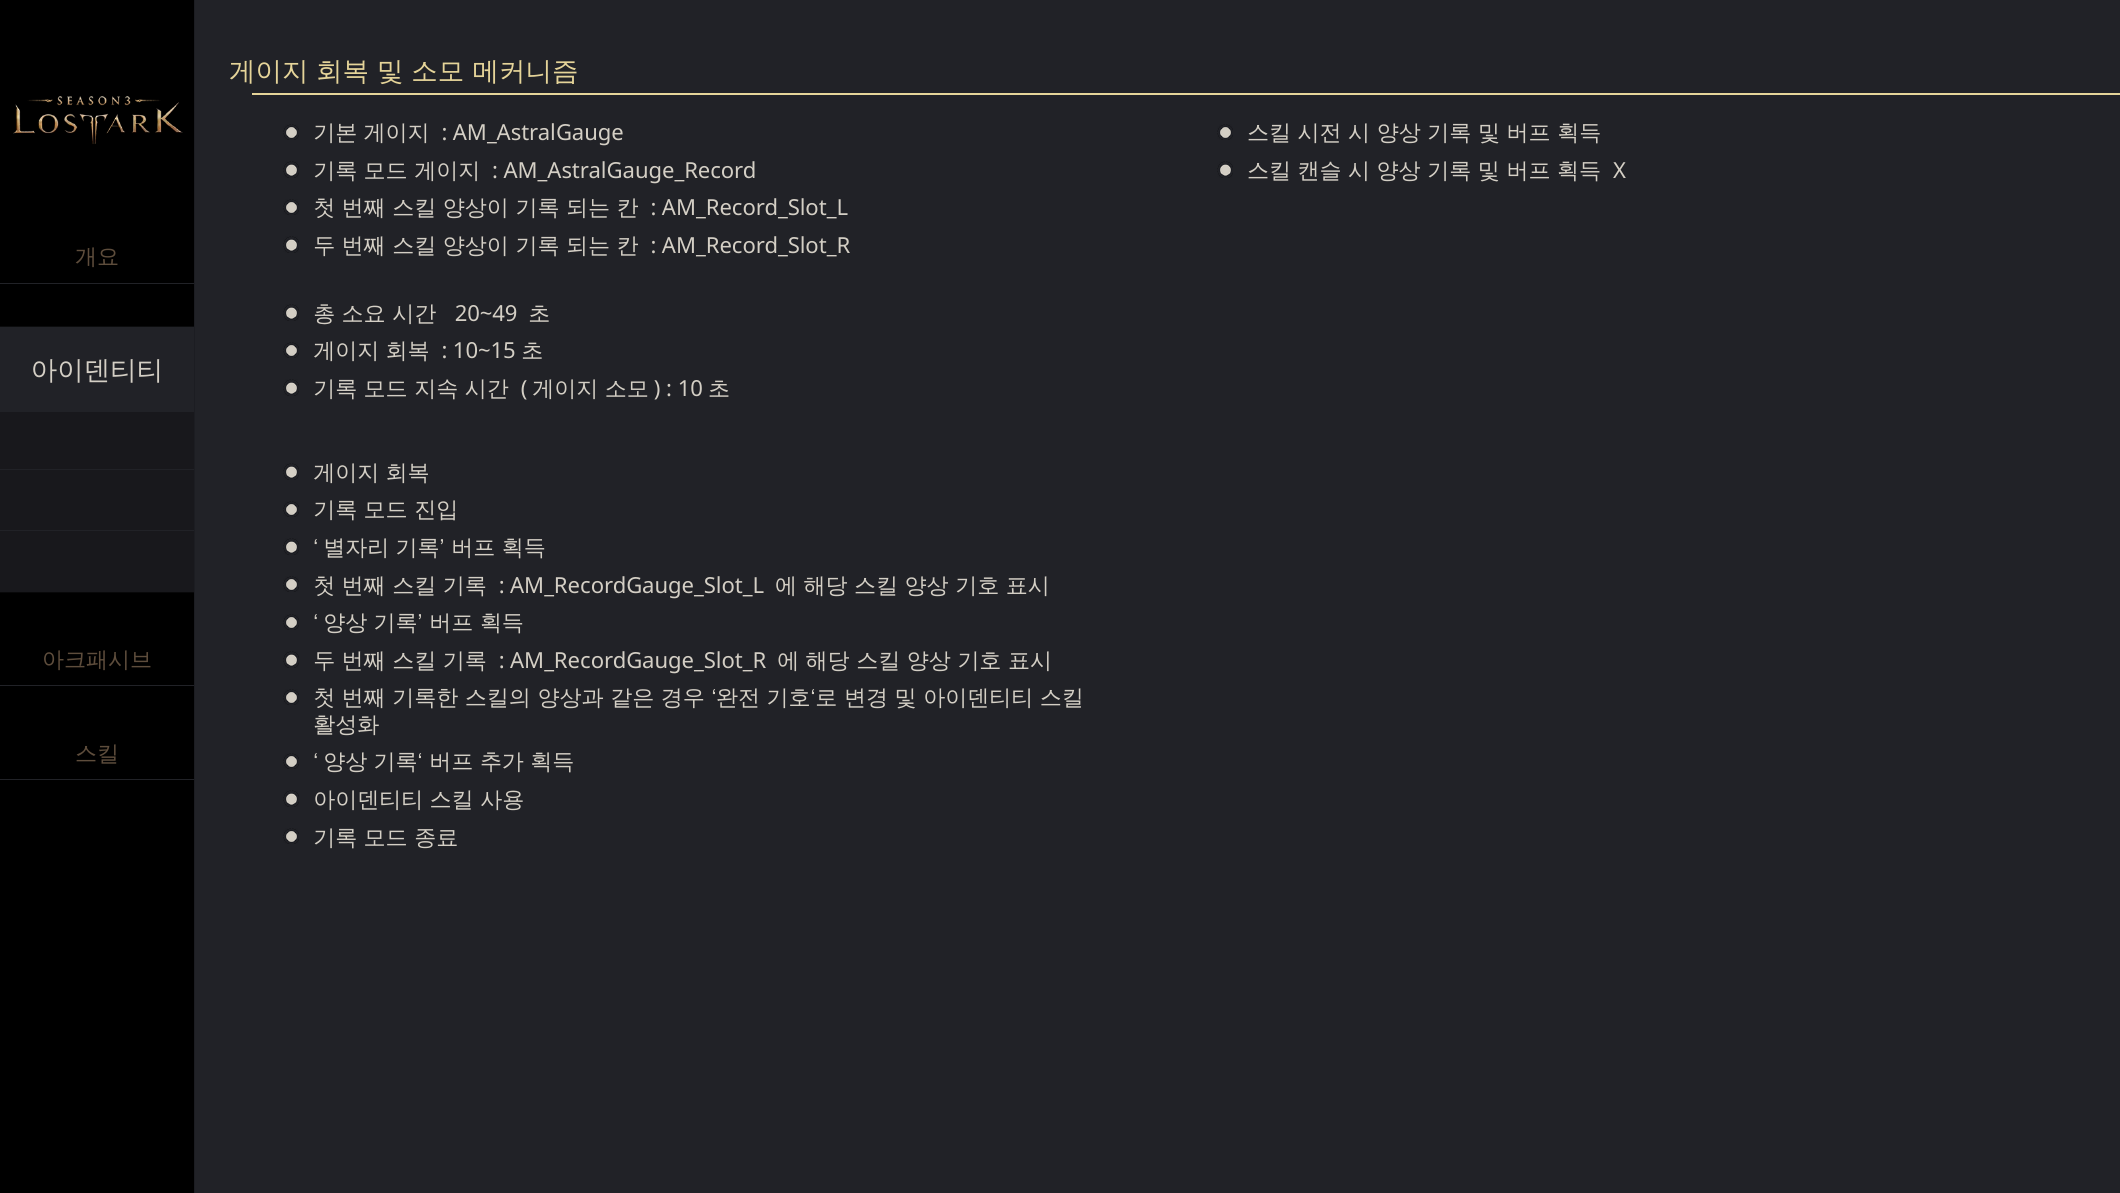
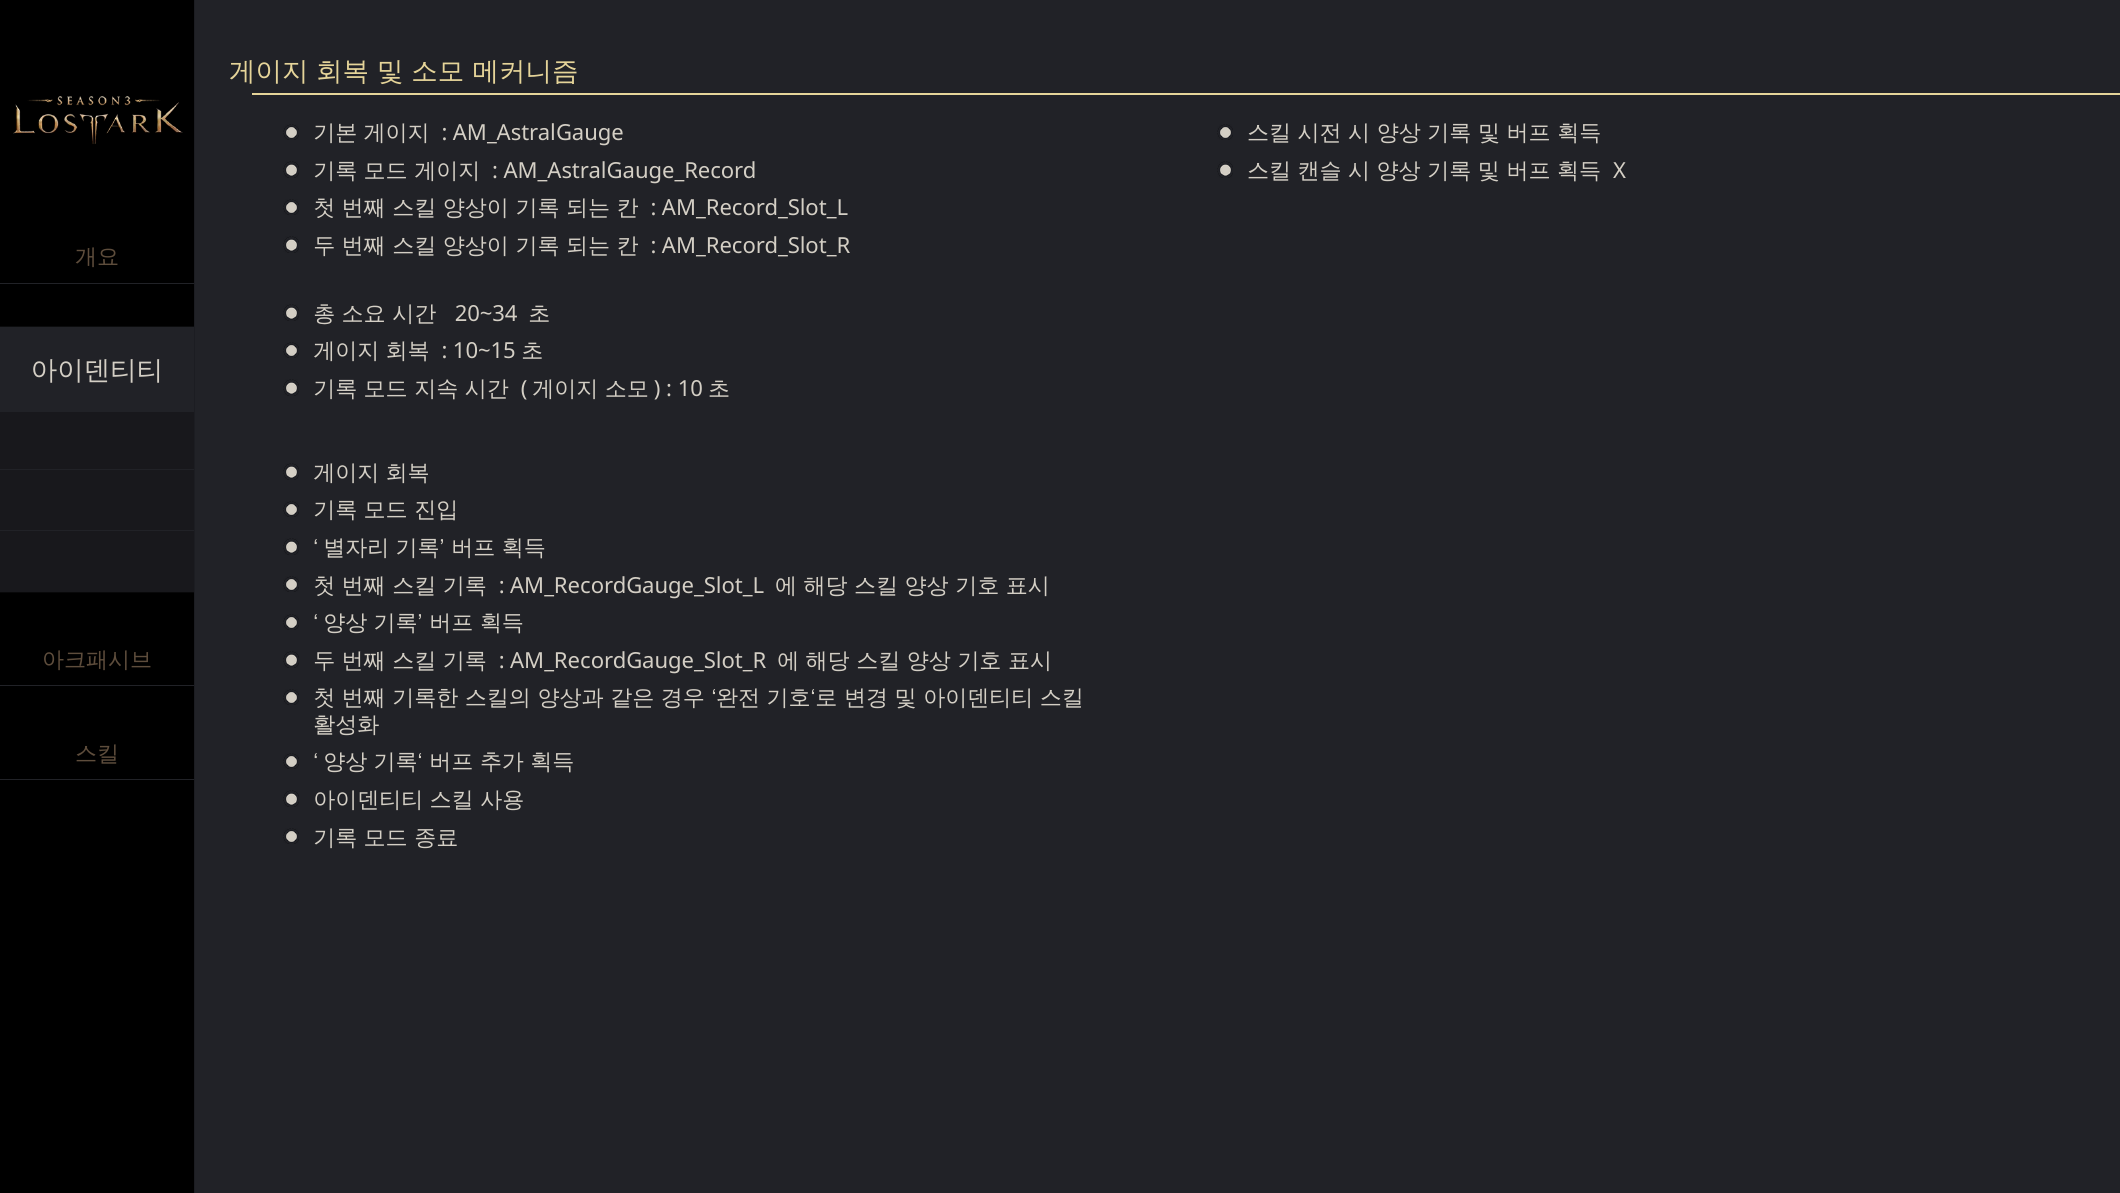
20~49: 20~49 -> 20~34 (486, 314)
